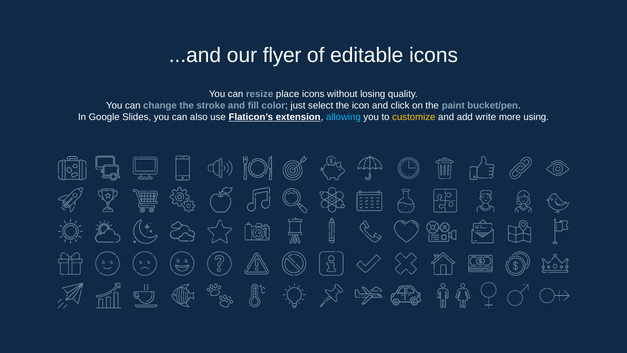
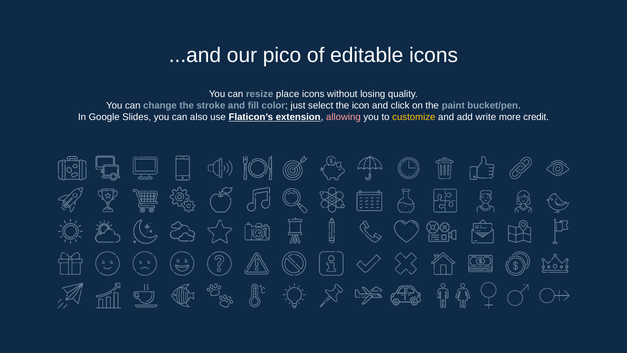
flyer: flyer -> pico (282, 55)
allowing colour: light blue -> pink (343, 117)
using: using -> credit (536, 117)
